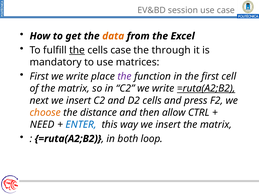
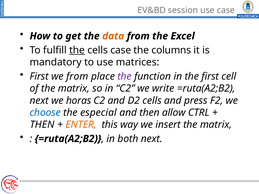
through: through -> columns (171, 50)
First we write: write -> from (77, 76)
=ruta(A2;B2 underline: present -> none (206, 89)
next we insert: insert -> horas (79, 101)
choose colour: orange -> blue (45, 113)
distance: distance -> especial (98, 113)
NEED: NEED -> THEN (42, 125)
ENTER colour: blue -> orange (81, 125)
both loop: loop -> next (152, 139)
